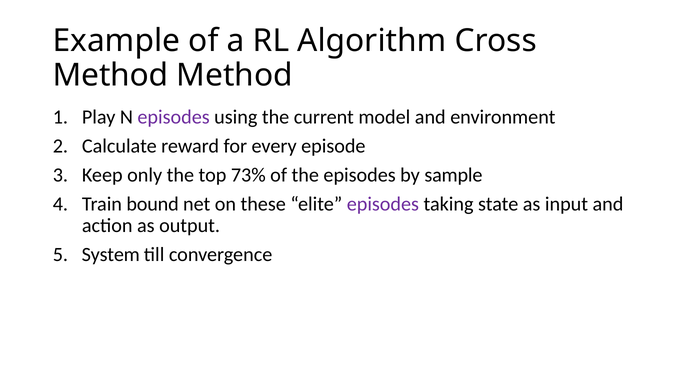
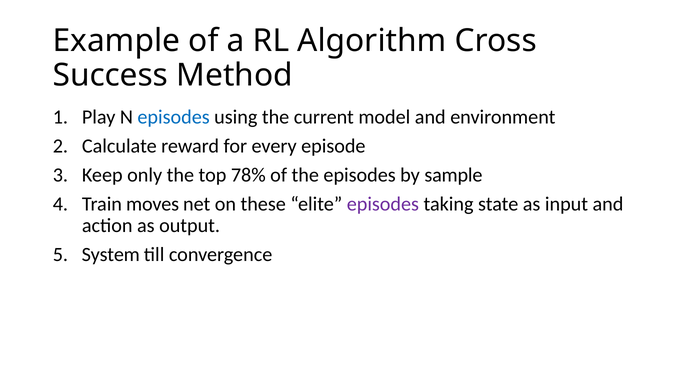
Method: Method -> Success (110, 75)
episodes colour: purple -> blue (174, 117)
73%: 73% -> 78% (248, 175)
bound: bound -> moves (153, 204)
